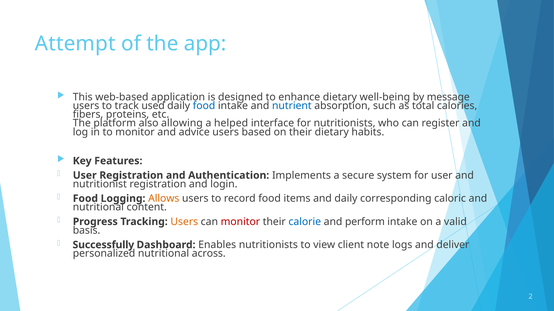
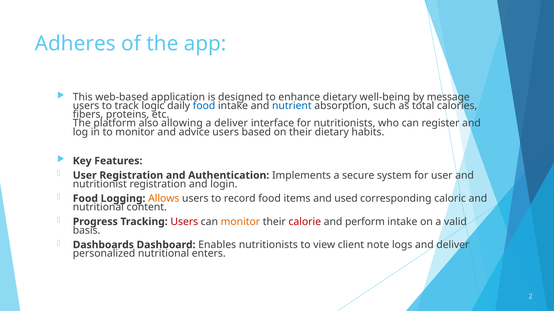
Attempt: Attempt -> Adheres (75, 44)
used: used -> logic (153, 106)
a helped: helped -> deliver (231, 123)
and daily: daily -> used (346, 199)
Users colour: orange -> red (184, 222)
monitor colour: red -> orange (240, 222)
calorie colour: blue -> red (305, 222)
Successfully: Successfully -> Dashboards (103, 245)
across: across -> enters (209, 254)
